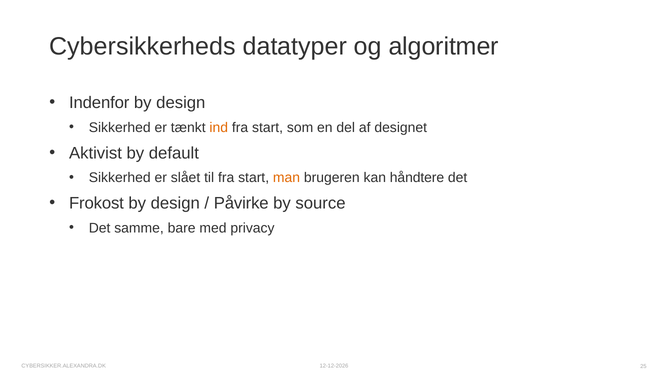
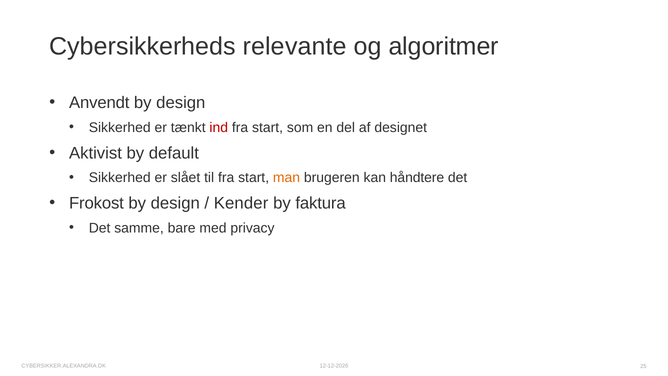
datatyper: datatyper -> relevante (295, 46)
Indenfor: Indenfor -> Anvendt (99, 103)
ind colour: orange -> red (219, 127)
Påvirke: Påvirke -> Kender (241, 203)
source: source -> faktura (321, 203)
